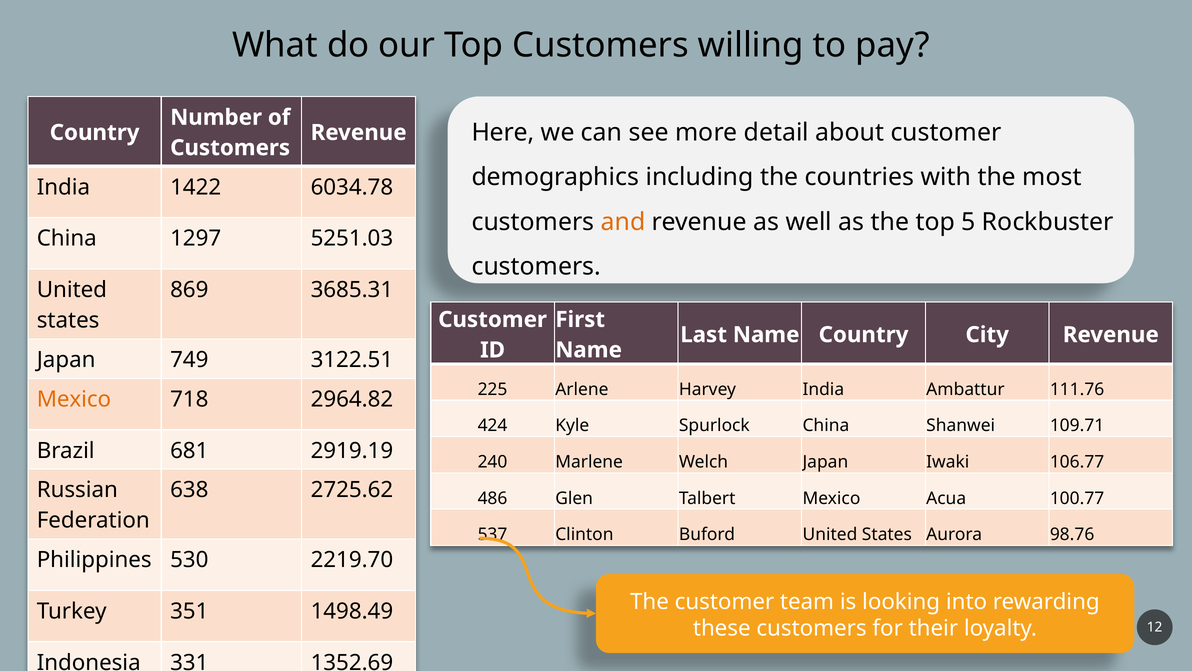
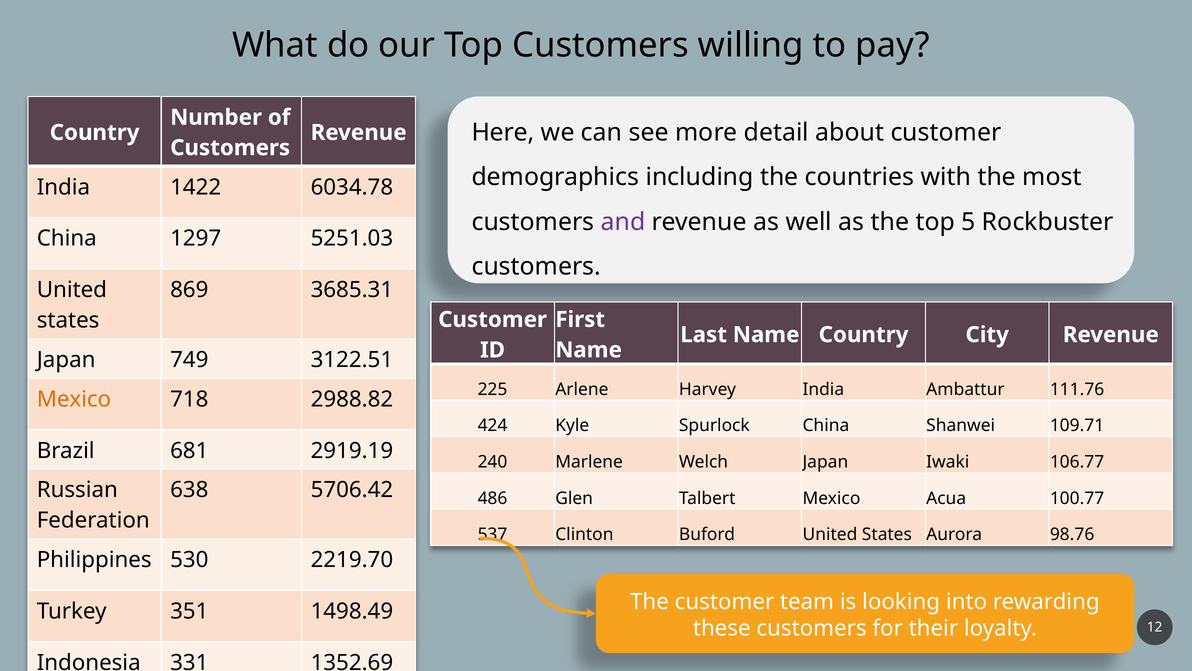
and colour: orange -> purple (623, 222)
2964.82: 2964.82 -> 2988.82 (352, 399)
2725.62: 2725.62 -> 5706.42 (352, 490)
